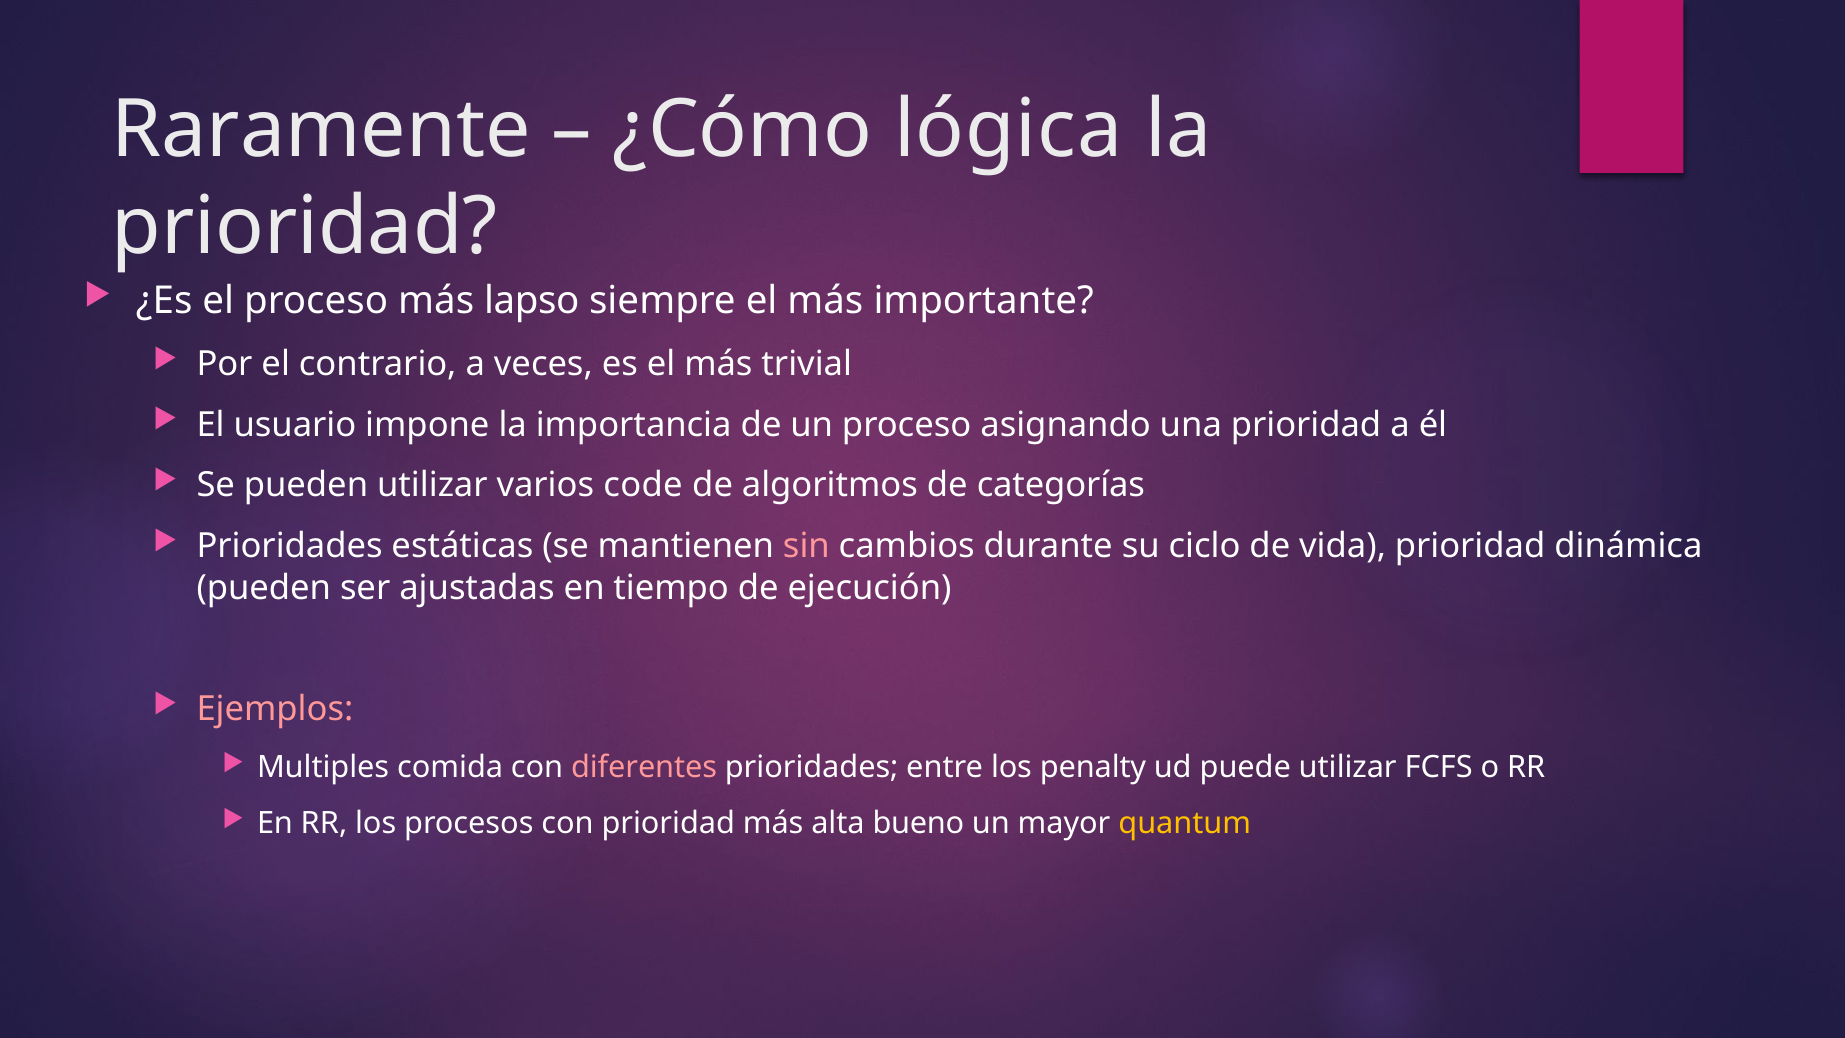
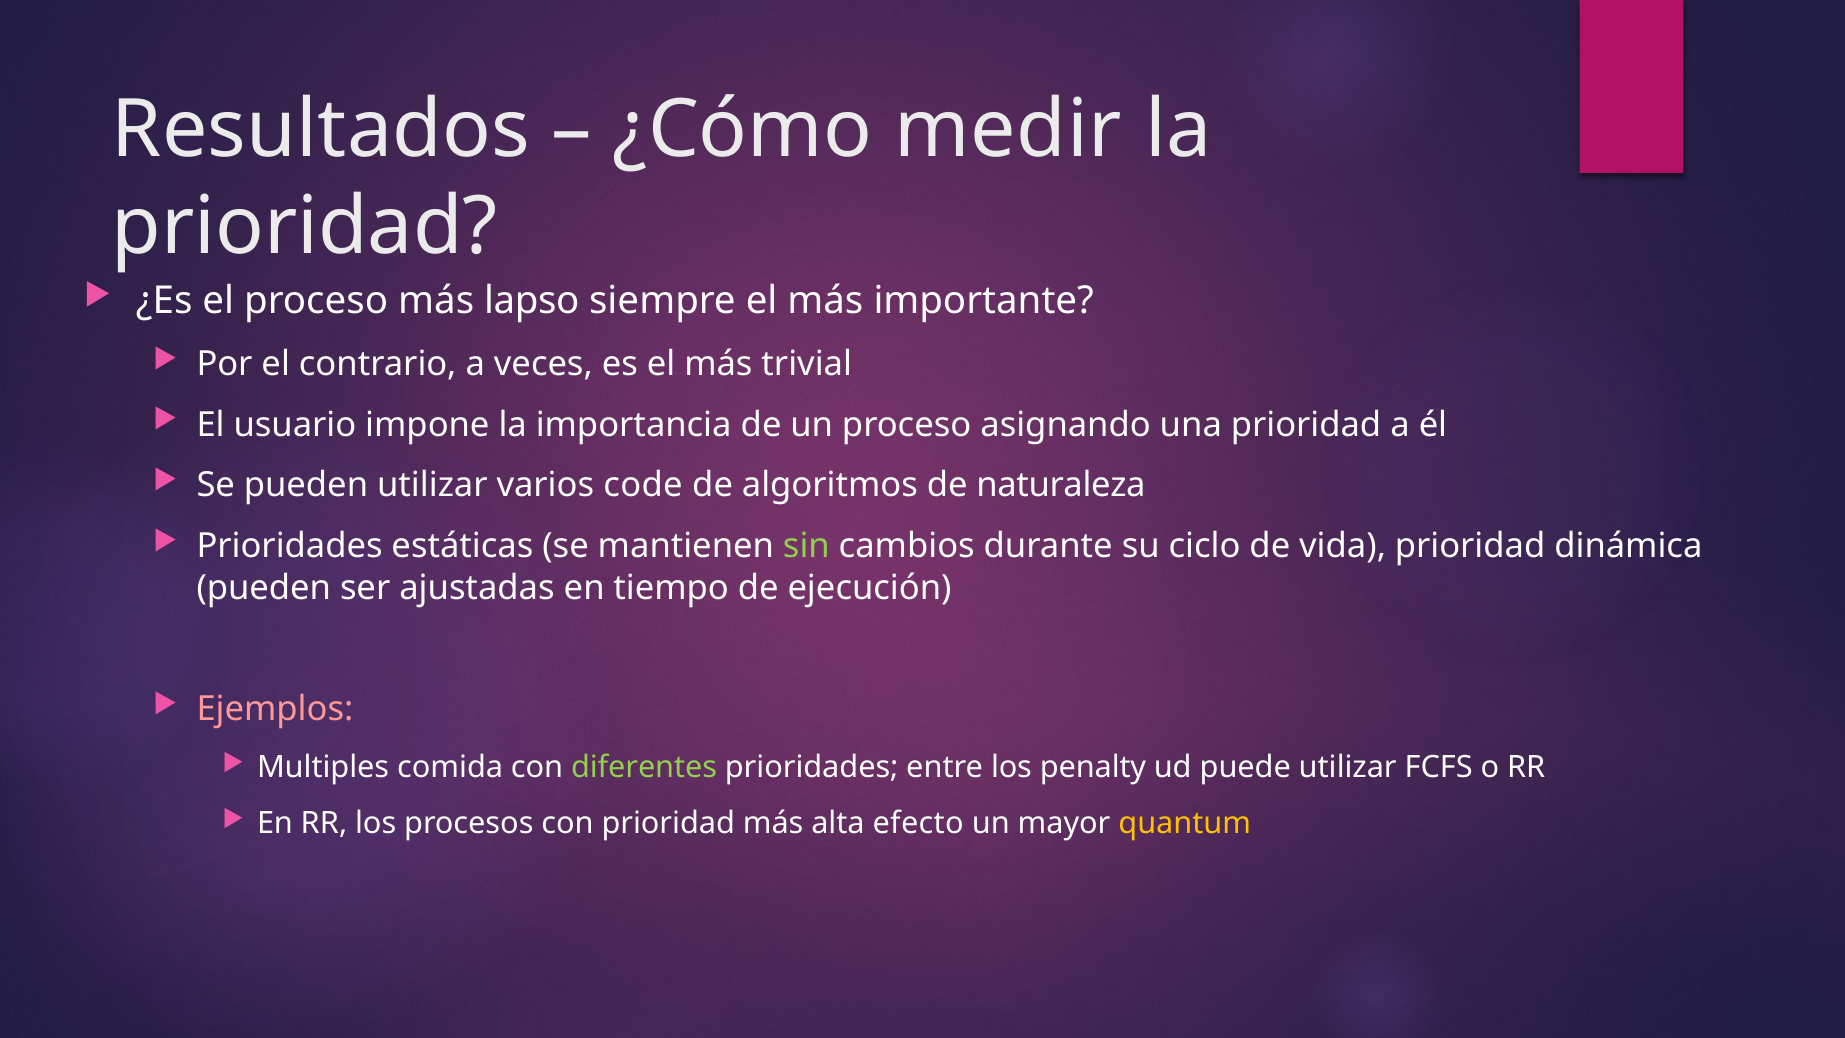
Raramente: Raramente -> Resultados (321, 130)
lógica: lógica -> medir (1008, 130)
categorías: categorías -> naturaleza (1061, 485)
sin colour: pink -> light green (806, 546)
diferentes colour: pink -> light green (644, 767)
bueno: bueno -> efecto (918, 823)
